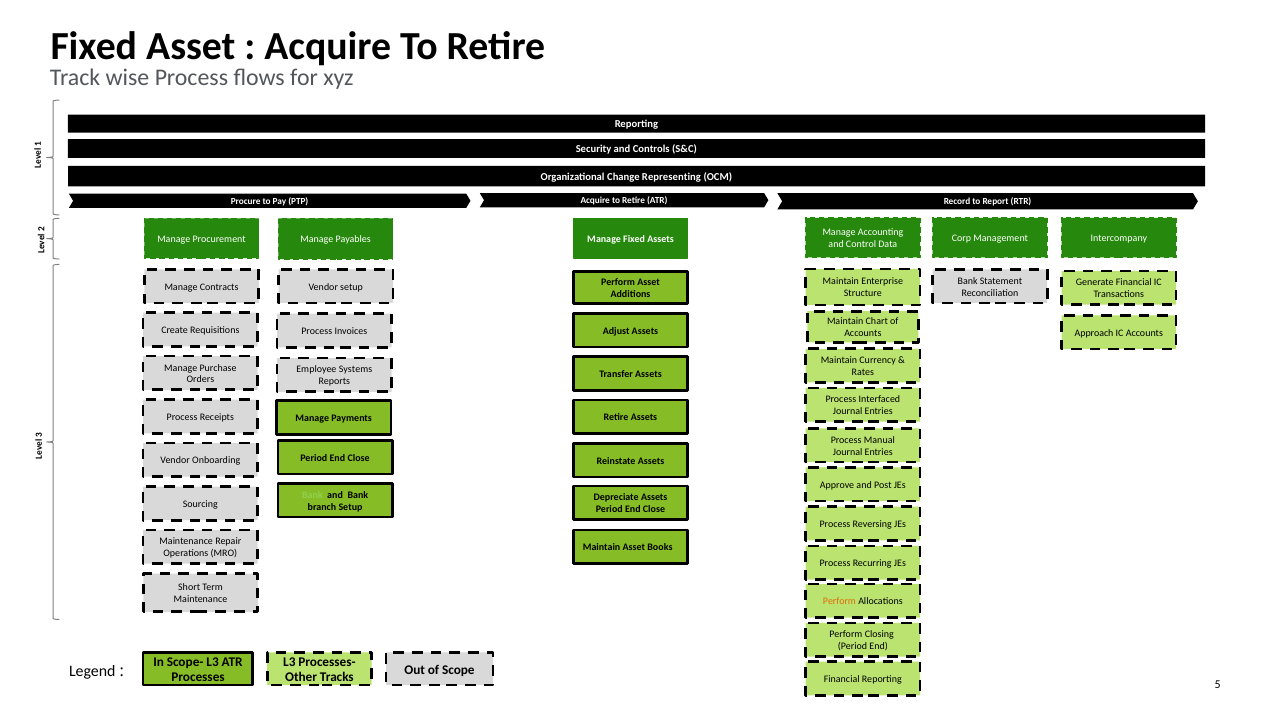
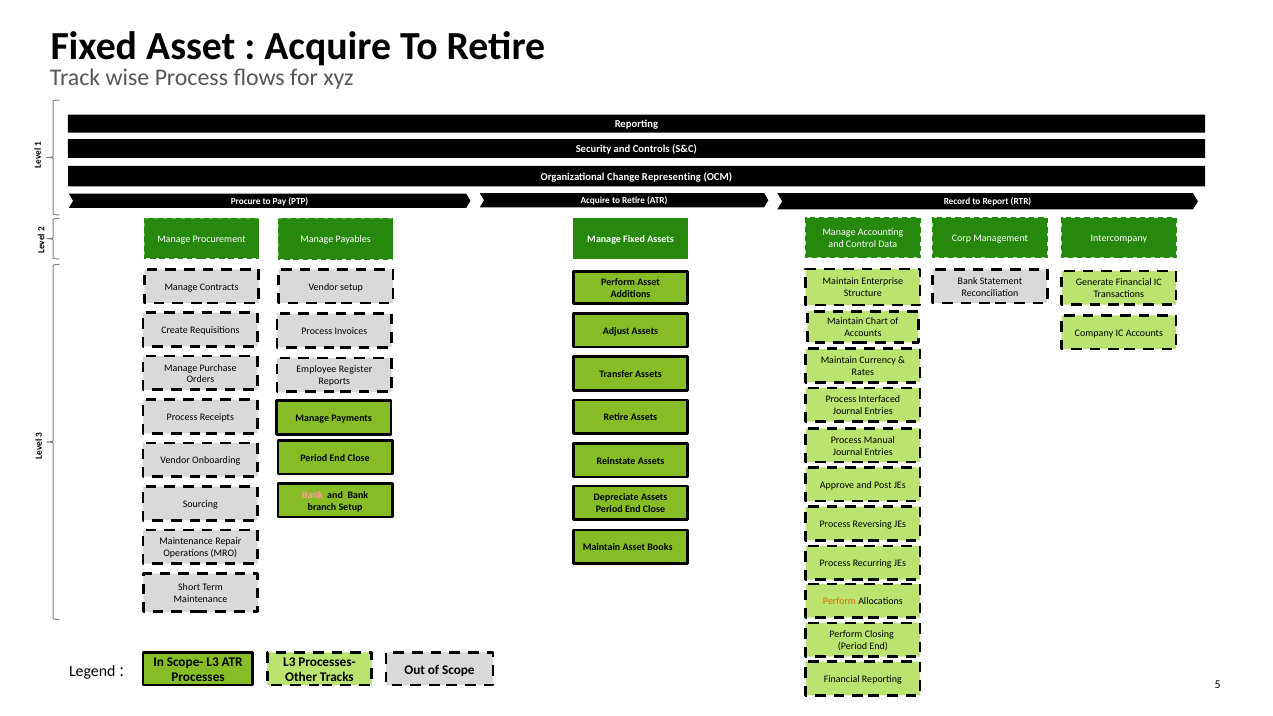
Approach: Approach -> Company (1094, 333)
Systems: Systems -> Register (356, 370)
Bank colour: light green -> pink (312, 495)
